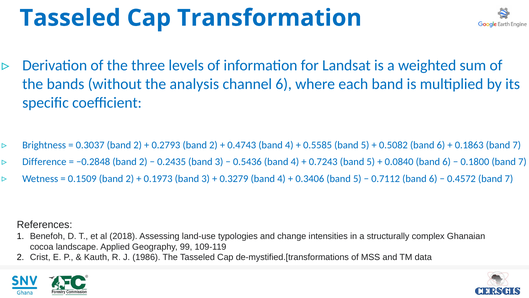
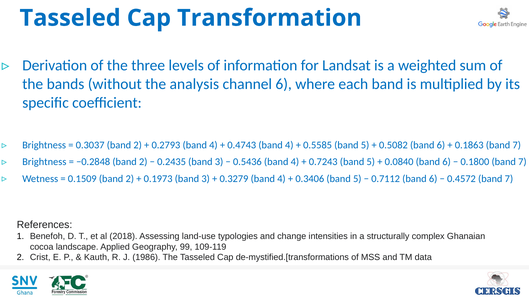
0.2793 band 2: 2 -> 4 (213, 145)
Difference: Difference -> Brightness (44, 162)
